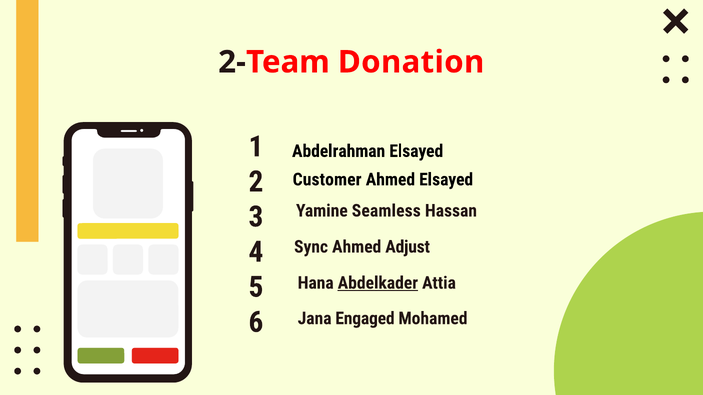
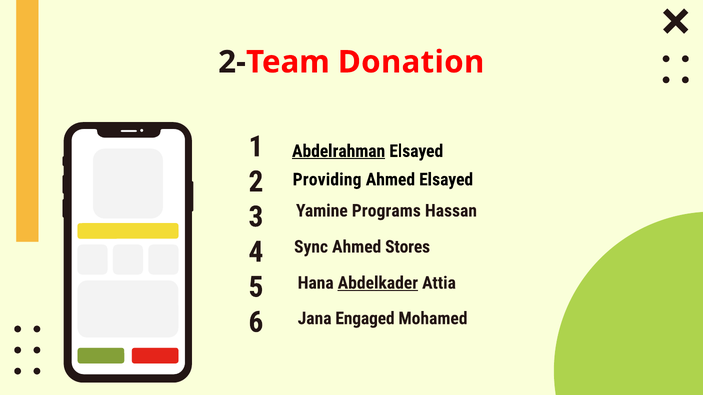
Abdelrahman underline: none -> present (339, 151)
Customer: Customer -> Providing (327, 180)
Seamless: Seamless -> Programs (386, 211)
Adjust: Adjust -> Stores (408, 247)
